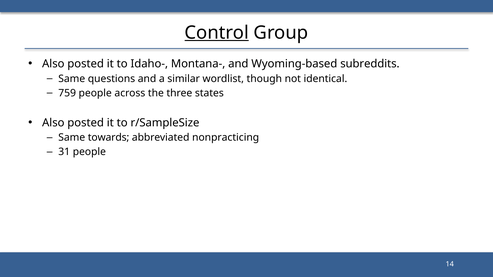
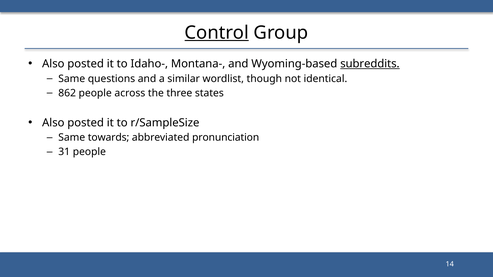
subreddits underline: none -> present (370, 64)
759: 759 -> 862 (67, 93)
nonpracticing: nonpracticing -> pronunciation (226, 138)
